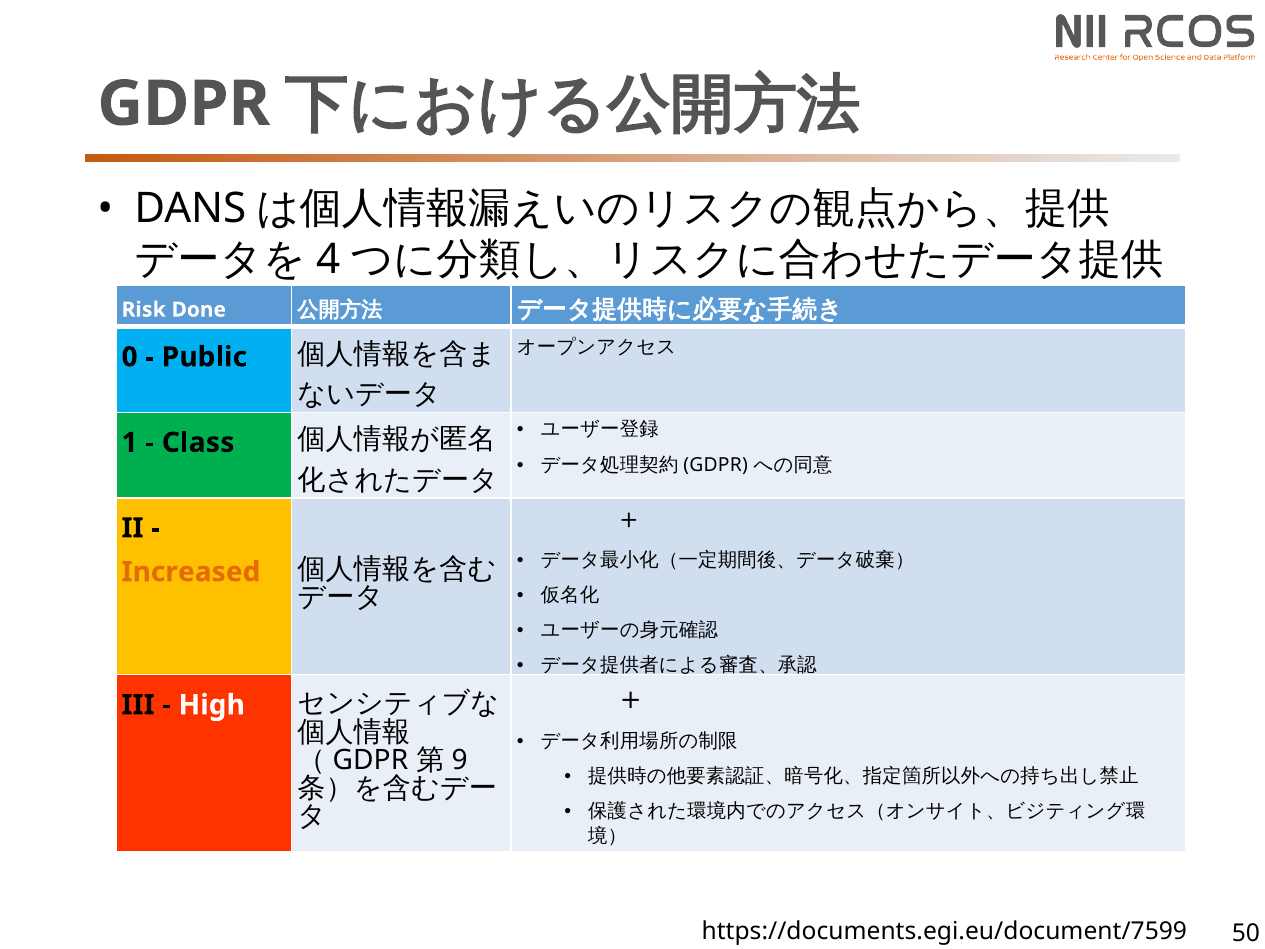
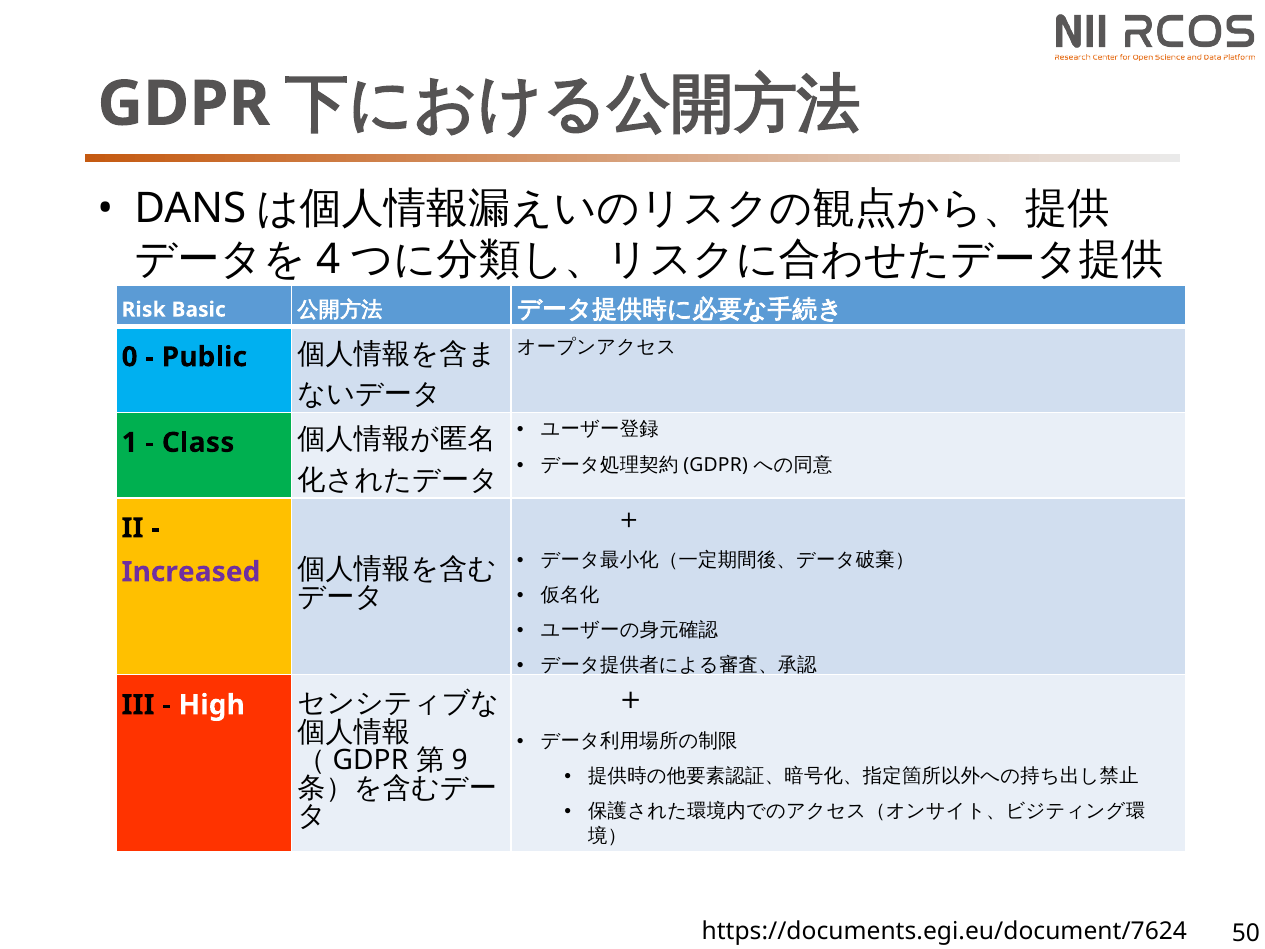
Done: Done -> Basic (199, 310)
Increased colour: orange -> purple (191, 572)
https://documents.egi.eu/document/7599: https://documents.egi.eu/document/7599 -> https://documents.egi.eu/document/7624 (944, 932)
